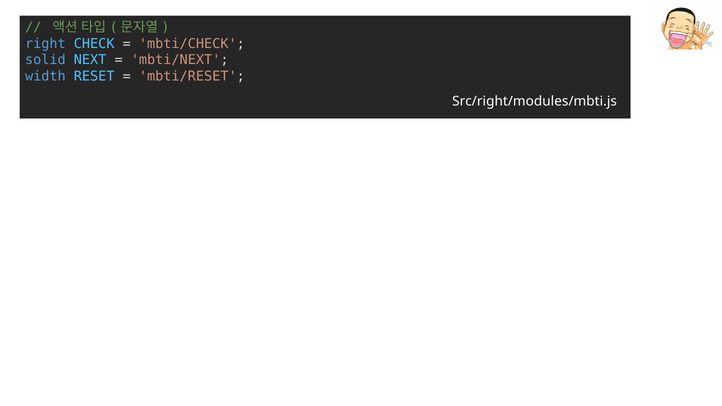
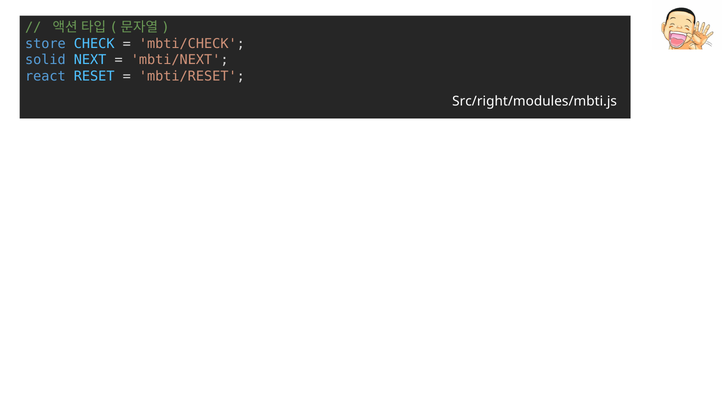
right: right -> store (45, 44)
width: width -> react (45, 76)
